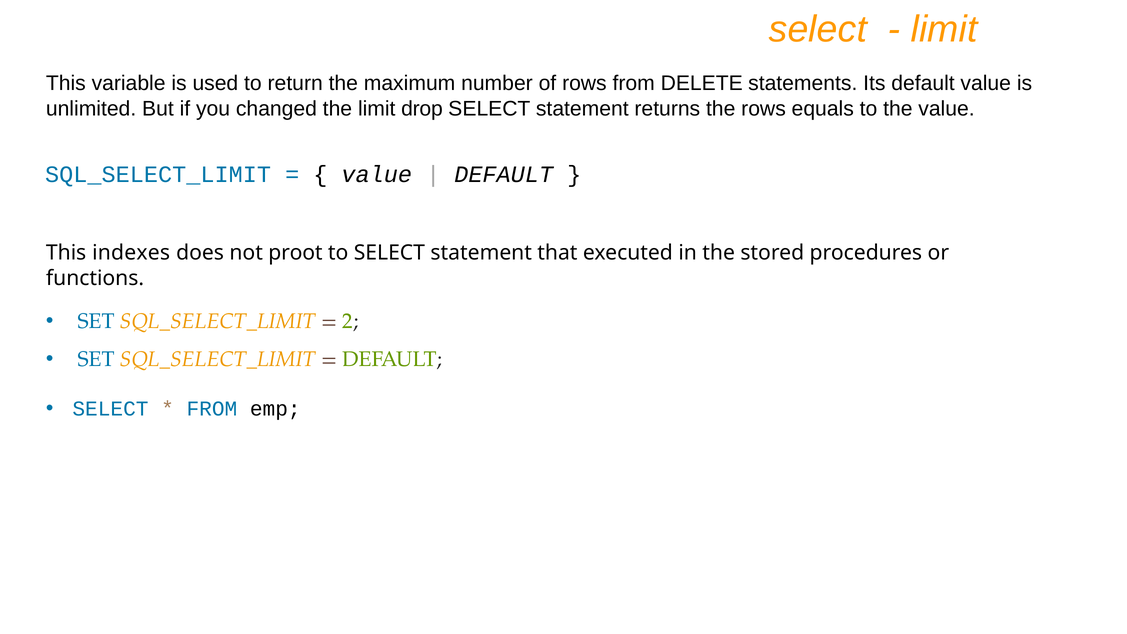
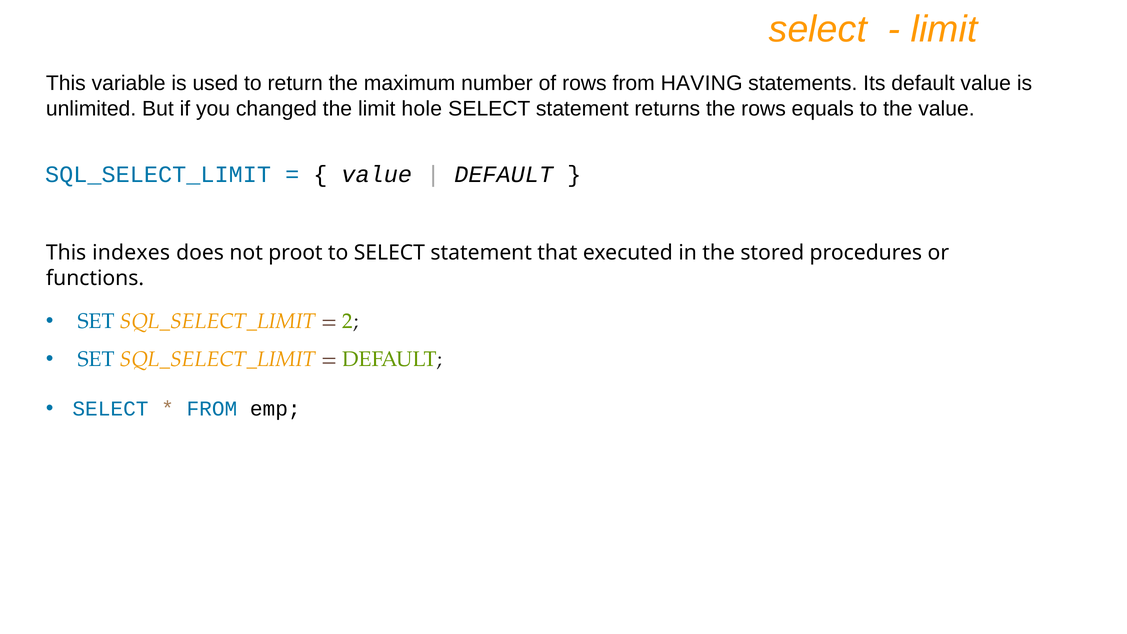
DELETE: DELETE -> HAVING (702, 83)
drop: drop -> hole (422, 109)
